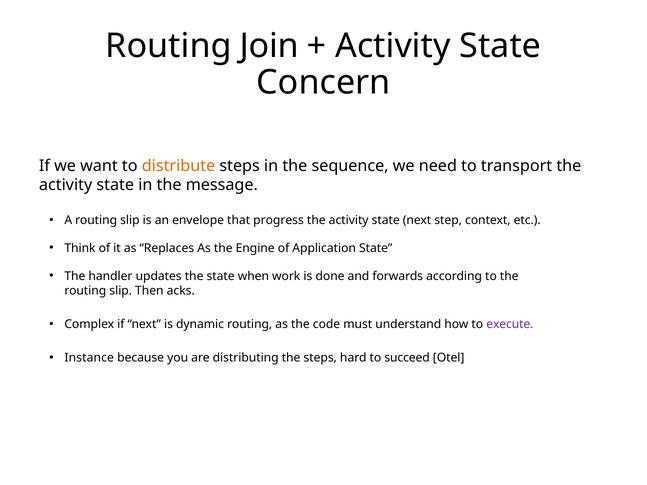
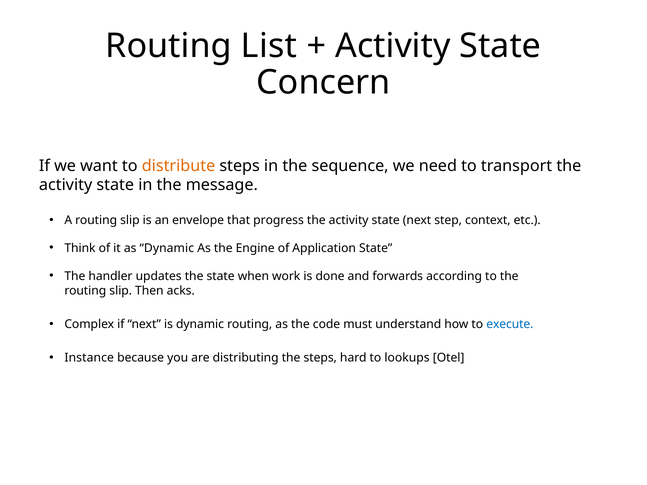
Join: Join -> List (269, 46)
as Replaces: Replaces -> Dynamic (167, 248)
execute colour: purple -> blue (510, 324)
succeed: succeed -> lookups (407, 358)
